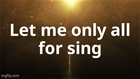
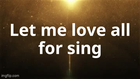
only: only -> love (89, 30)
